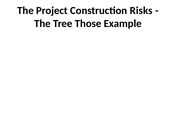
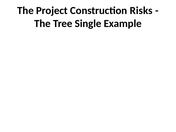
Those: Those -> Single (88, 23)
